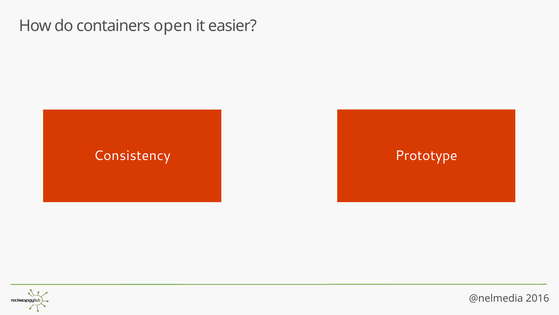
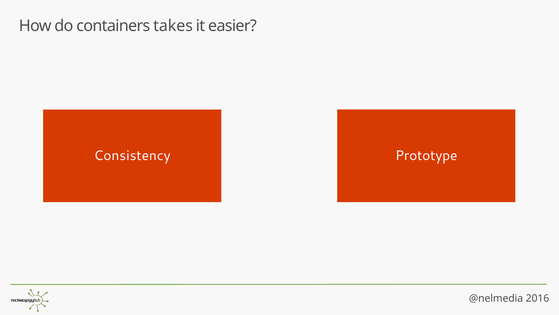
open: open -> takes (173, 26)
